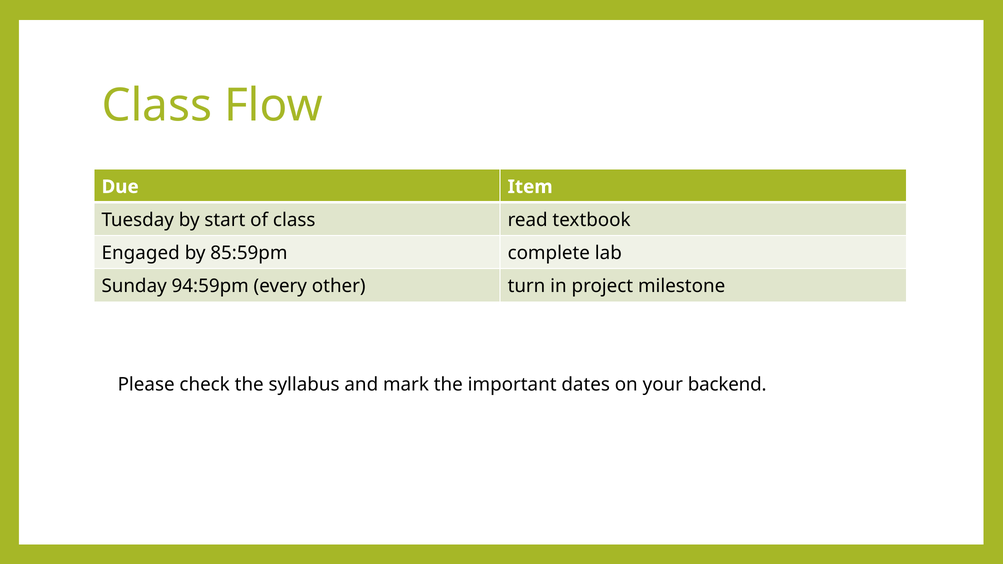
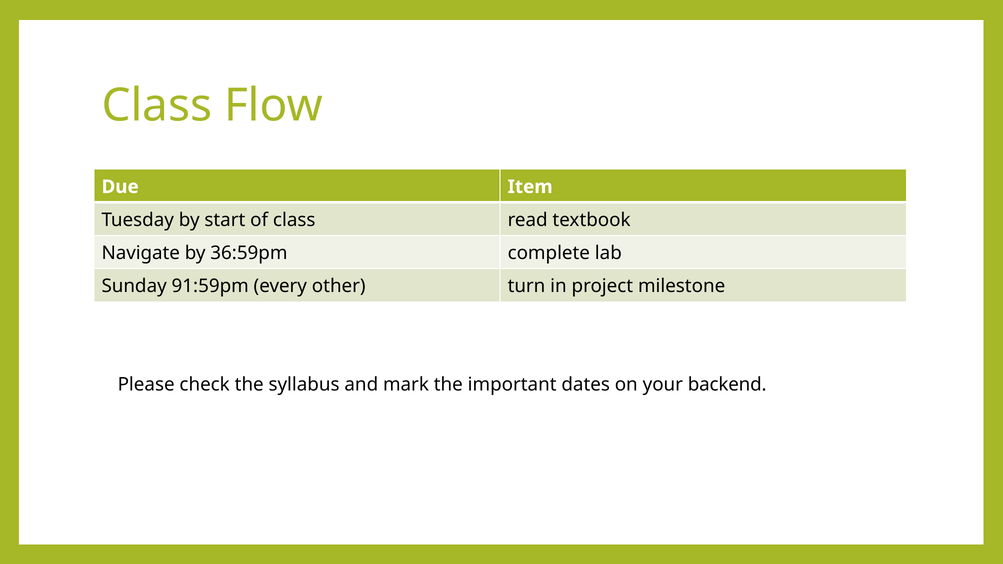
Engaged: Engaged -> Navigate (141, 253)
85:59pm: 85:59pm -> 36:59pm (249, 253)
94:59pm: 94:59pm -> 91:59pm (210, 286)
